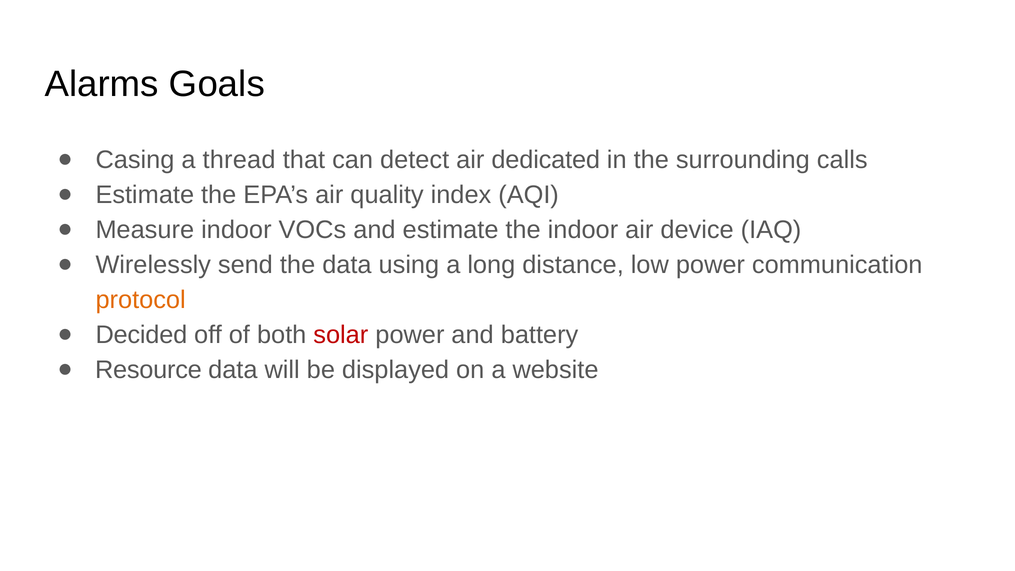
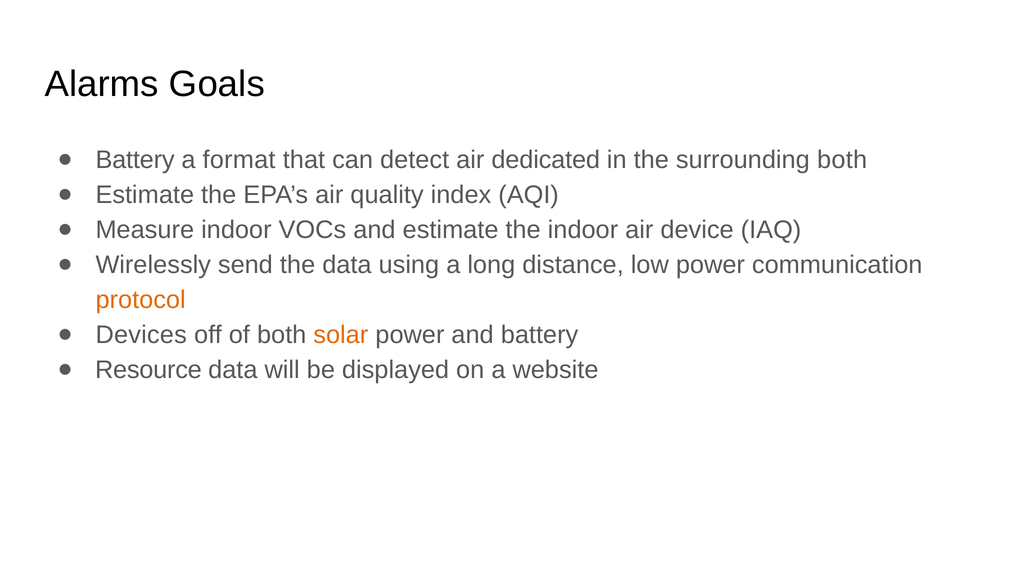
Casing: Casing -> Battery (135, 160)
thread: thread -> format (239, 160)
surrounding calls: calls -> both (842, 160)
Decided: Decided -> Devices (141, 335)
solar colour: red -> orange (341, 335)
